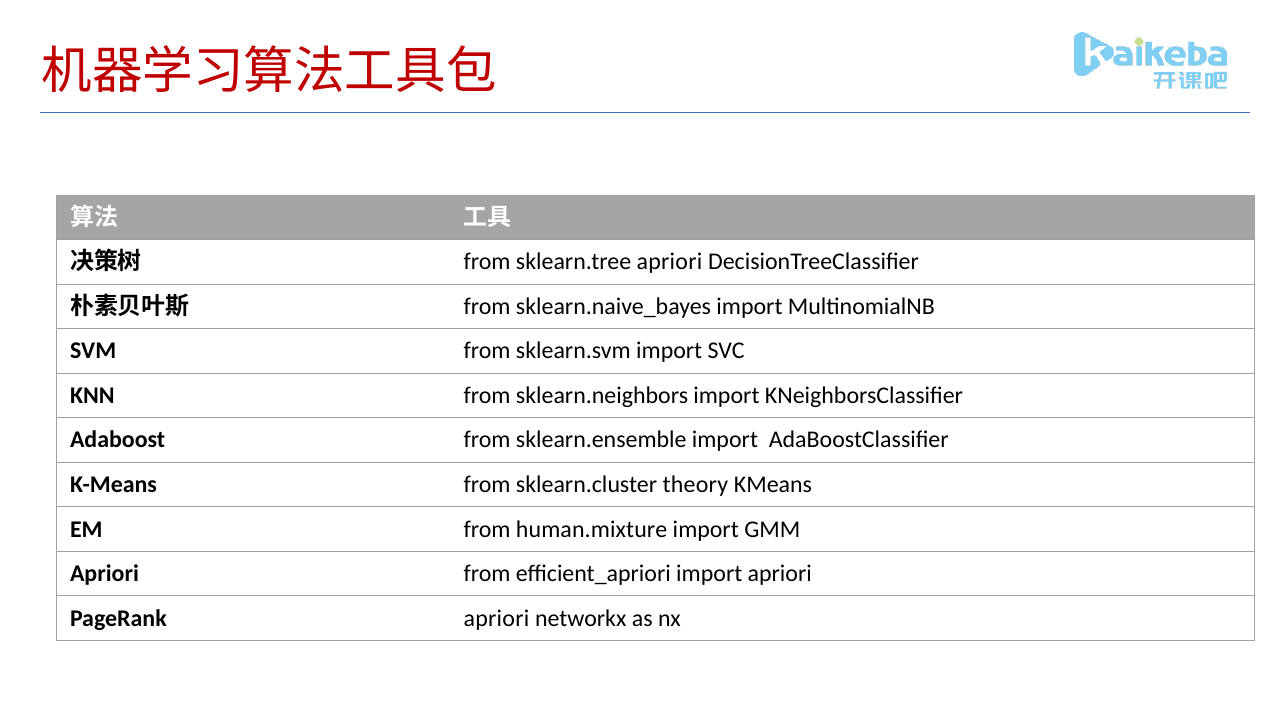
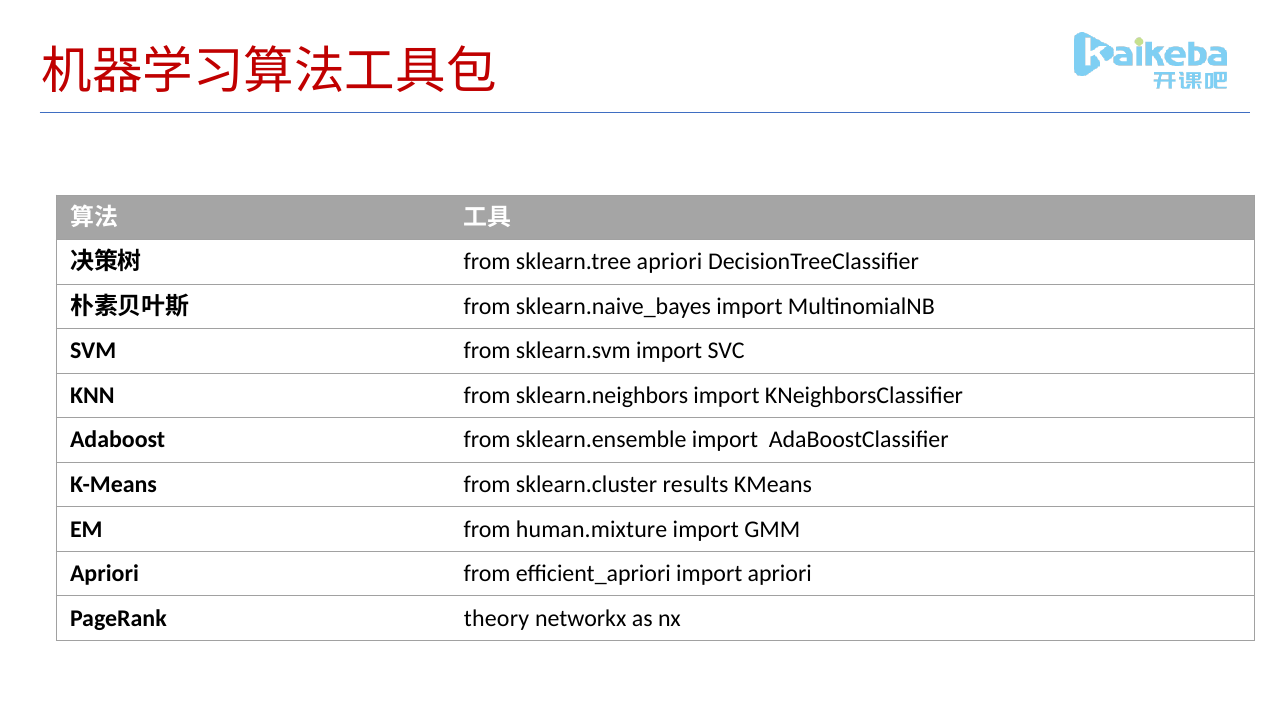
theory: theory -> results (695, 484)
PageRank apriori: apriori -> theory (497, 618)
